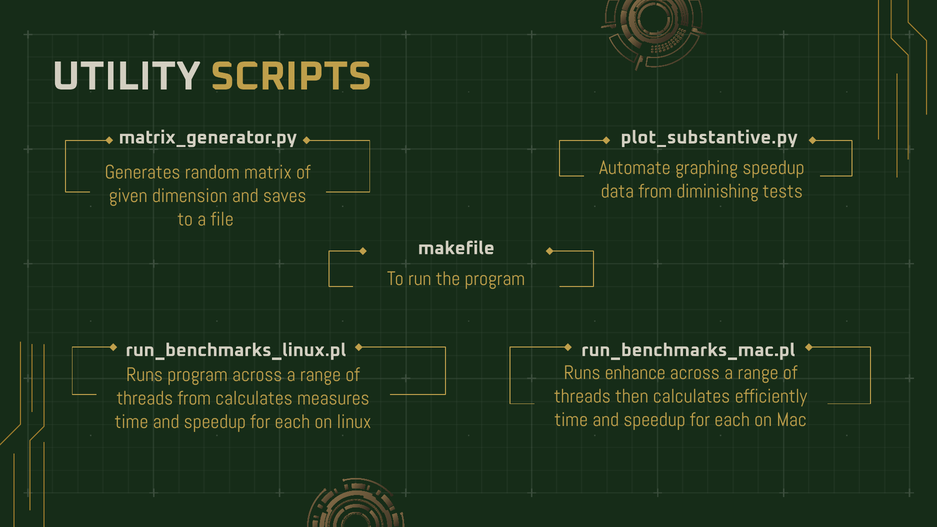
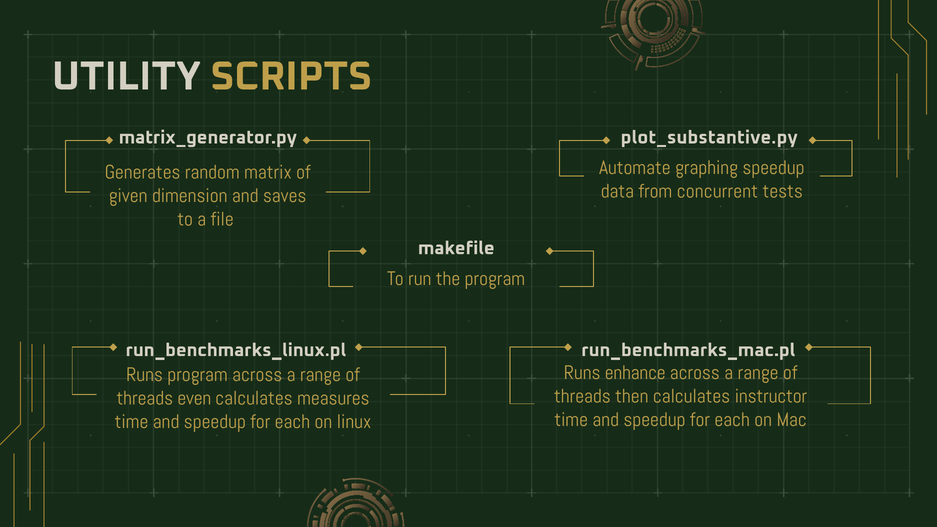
diminishing: diminishing -> concurrent (717, 191)
efficiently: efficiently -> instructor (771, 396)
threads from: from -> even (194, 398)
